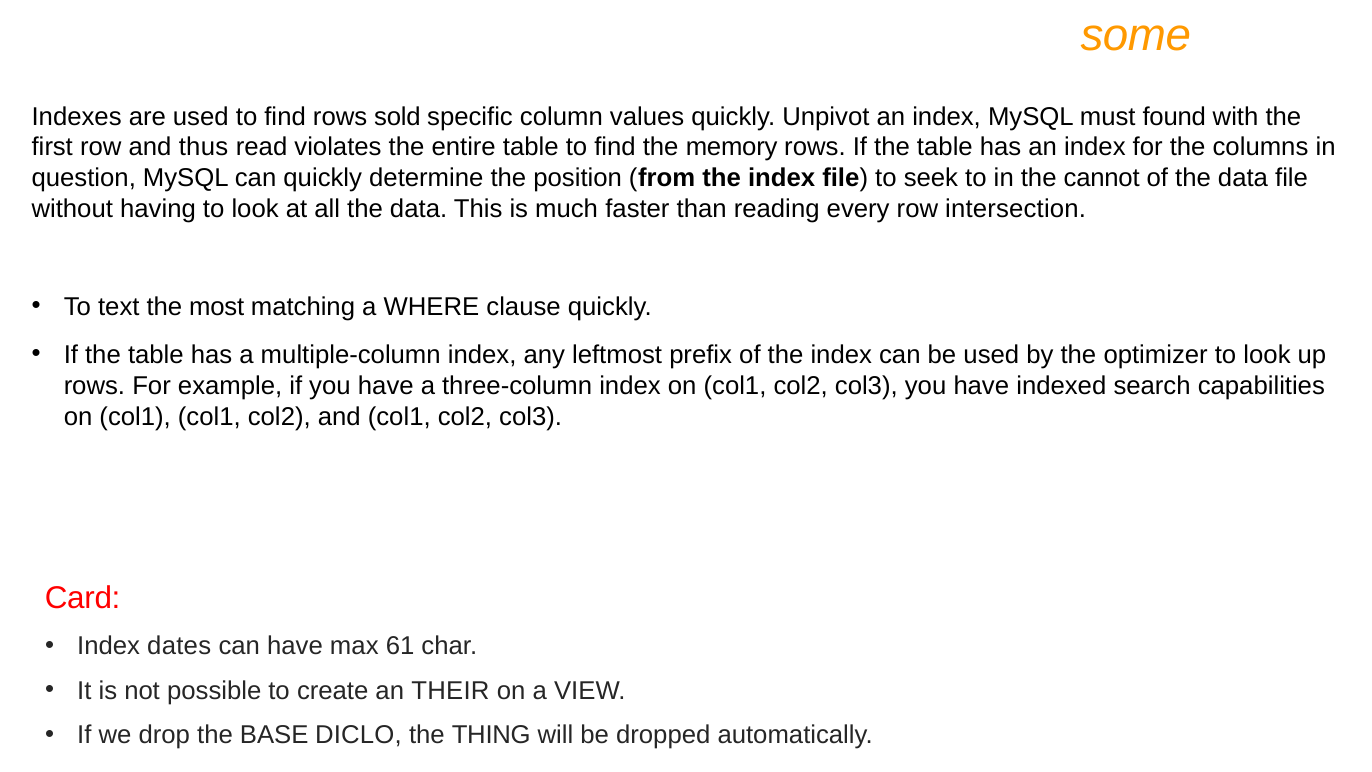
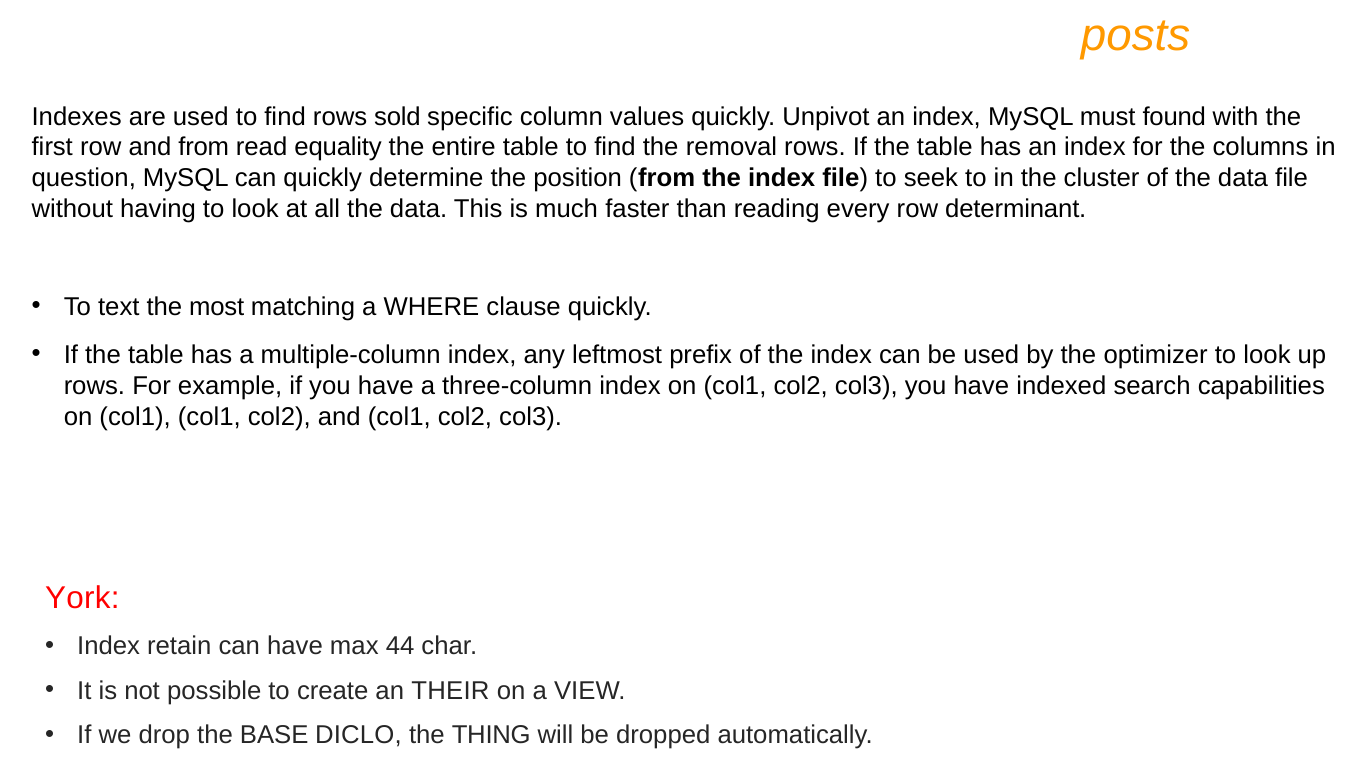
some: some -> posts (1136, 36)
and thus: thus -> from (204, 147)
violates: violates -> equality (338, 147)
memory: memory -> removal (731, 147)
cannot: cannot -> cluster (1102, 178)
intersection: intersection -> determinant (1016, 209)
Card: Card -> York (82, 598)
dates: dates -> retain (179, 646)
61: 61 -> 44 (400, 646)
